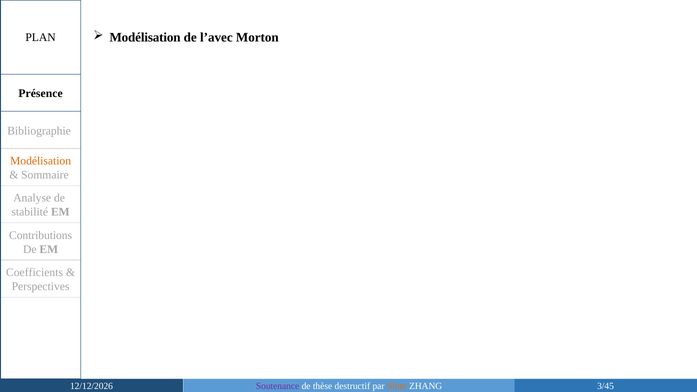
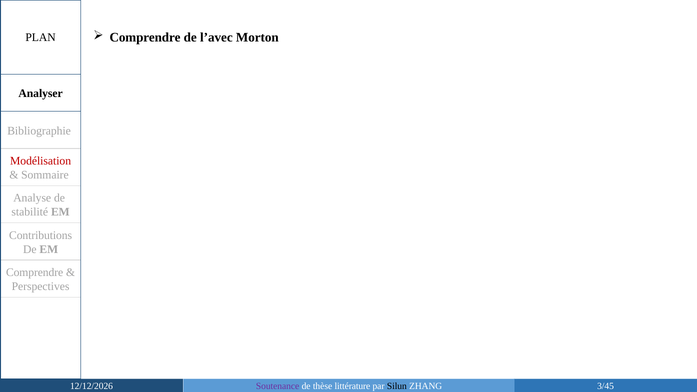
Modélisation: Modélisation -> Comprendre (145, 38)
Présence: Présence -> Analyser (41, 94)
Modélisation colour: orange -> red (41, 161)
Coefficients: Coefficients -> Comprendre (35, 273)
destructif: destructif -> littérature (352, 386)
Silun colour: orange -> black (397, 386)
